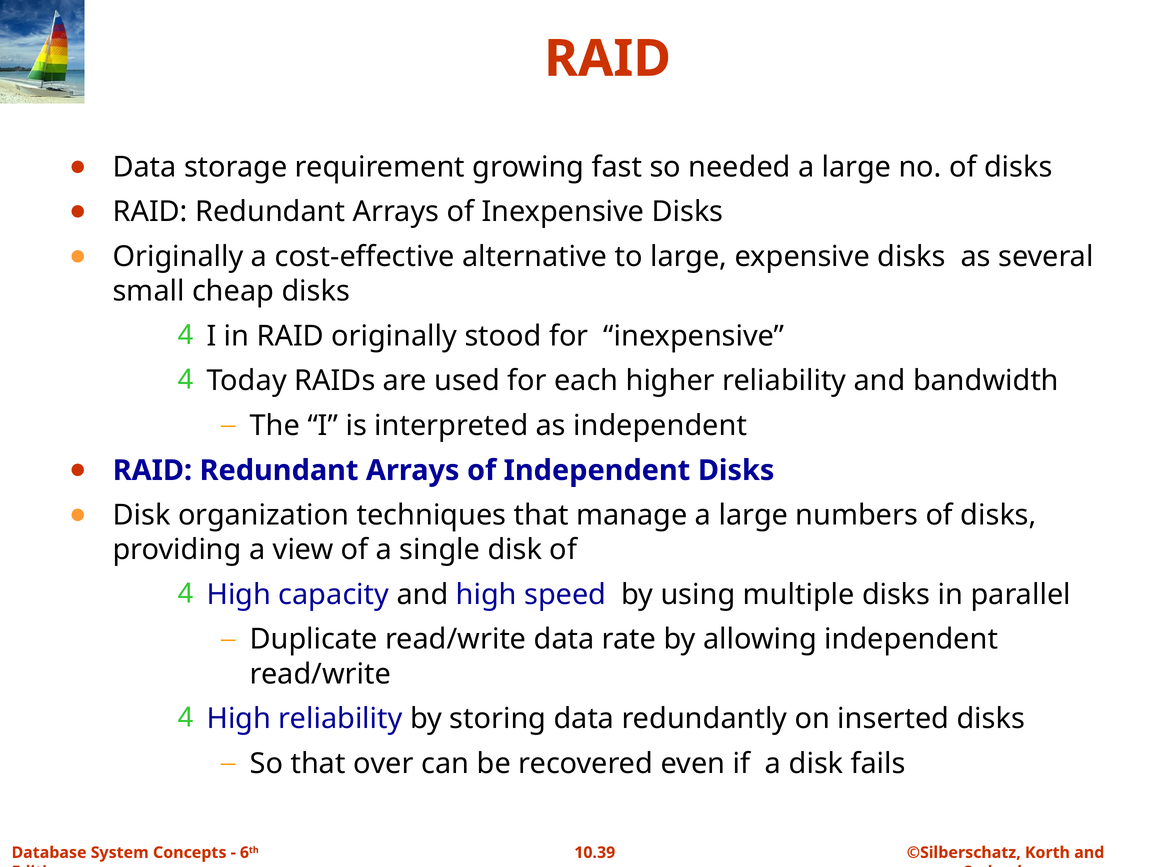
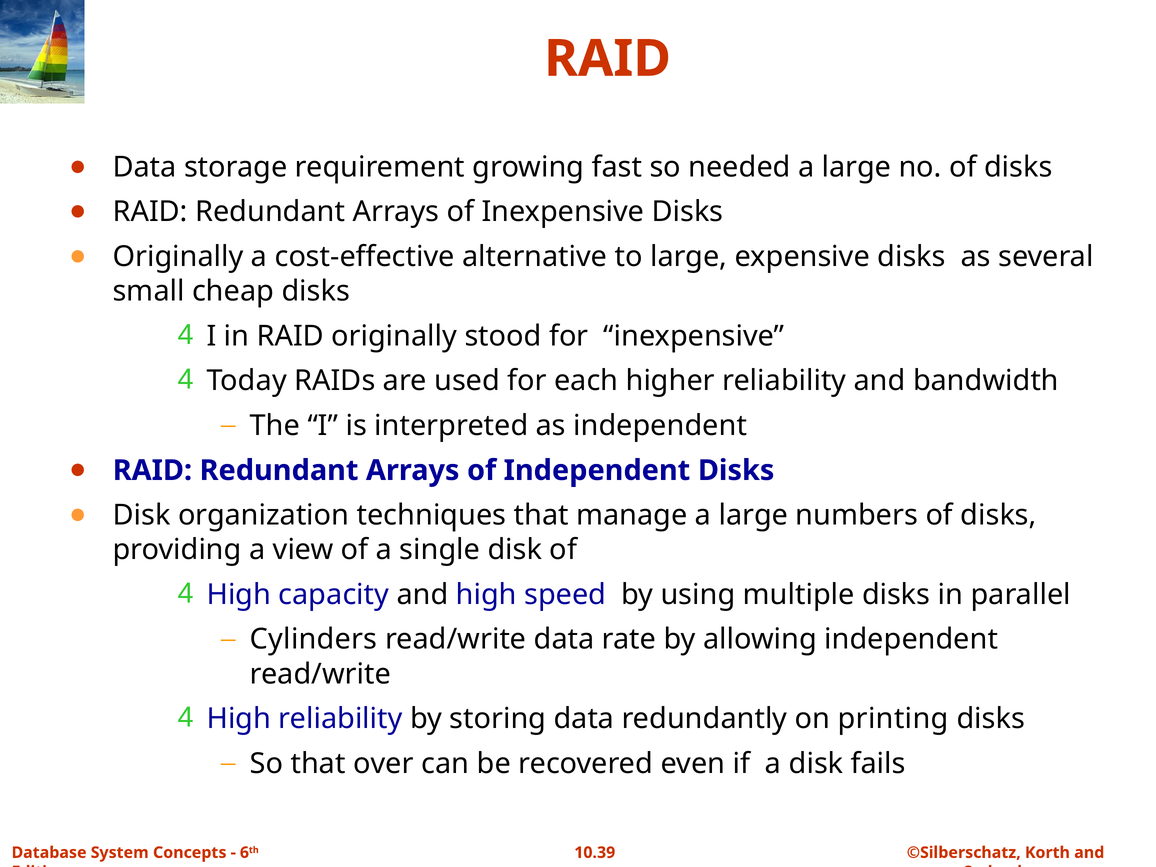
Duplicate: Duplicate -> Cylinders (314, 639)
inserted: inserted -> printing (893, 719)
